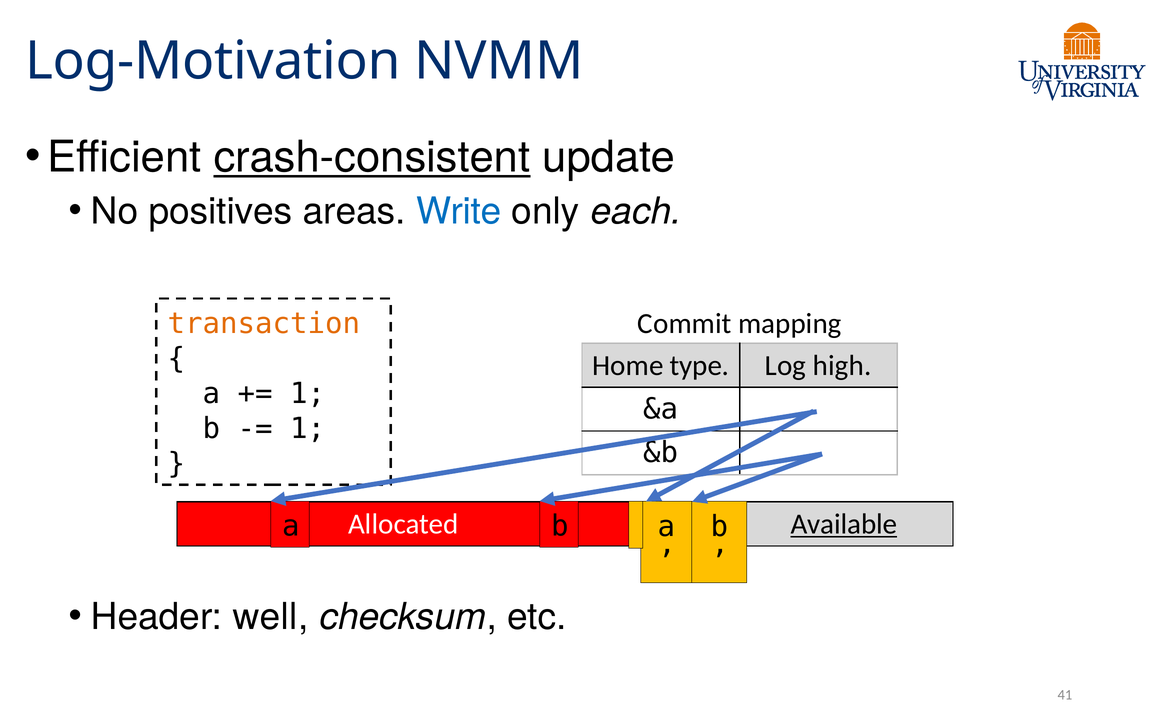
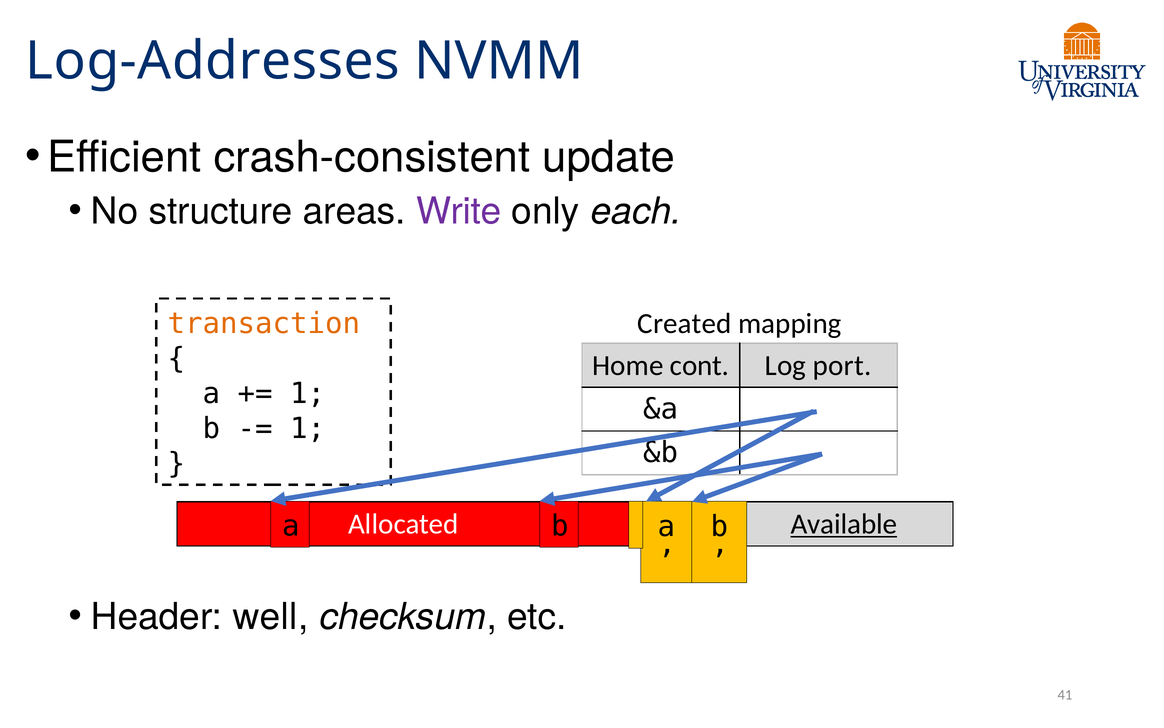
Log-Motivation: Log-Motivation -> Log-Addresses (213, 61)
crash-consistent underline: present -> none (372, 157)
positives: positives -> structure (221, 211)
Write colour: blue -> purple (459, 211)
Commit: Commit -> Created (685, 324)
type: type -> cont (700, 365)
high: high -> port (842, 365)
